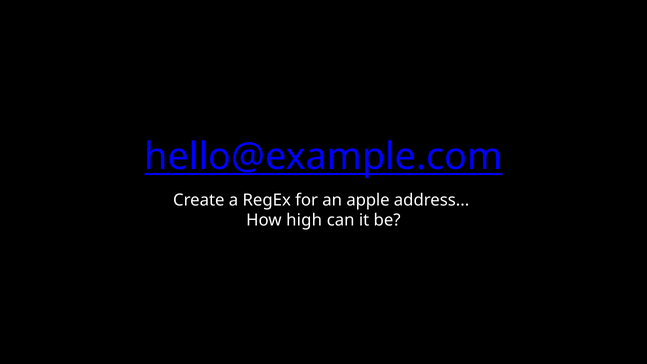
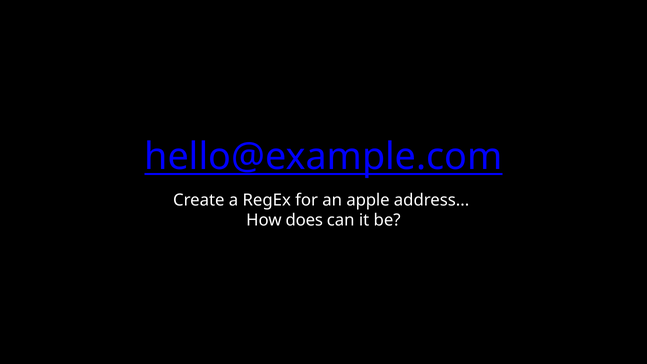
high: high -> does (304, 220)
